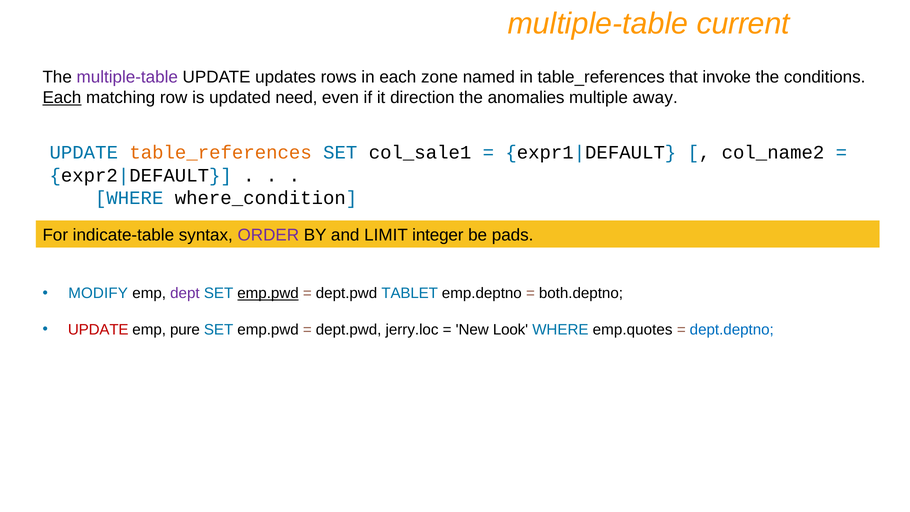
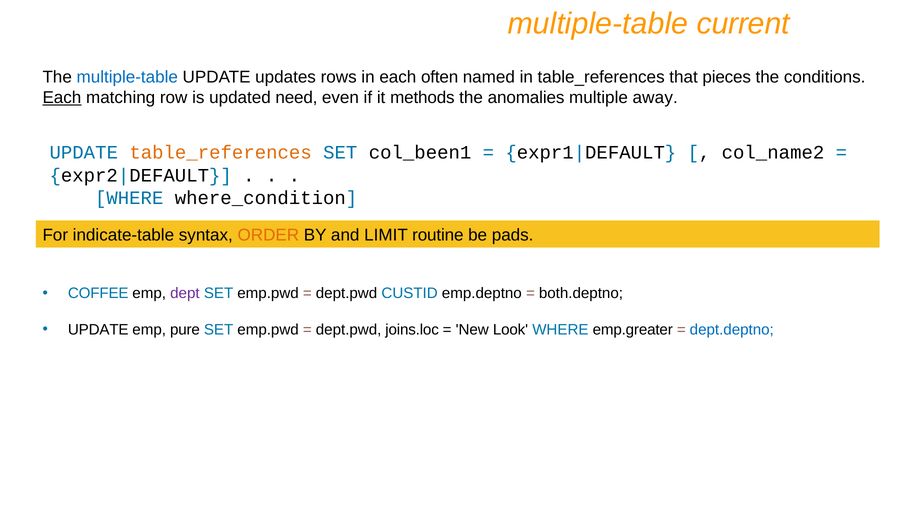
multiple-table colour: purple -> blue (127, 77)
zone: zone -> often (440, 77)
invoke: invoke -> pieces (727, 77)
direction: direction -> methods (422, 98)
col_sale1: col_sale1 -> col_been1 (420, 153)
ORDER colour: purple -> orange (268, 235)
integer: integer -> routine (438, 235)
MODIFY: MODIFY -> COFFEE (98, 293)
emp.pwd underline: present -> none (268, 293)
TABLET: TABLET -> CUSTID (410, 293)
UPDATE colour: red -> black (98, 330)
jerry.loc: jerry.loc -> joins.loc (412, 330)
emp.quotes: emp.quotes -> emp.greater (633, 330)
